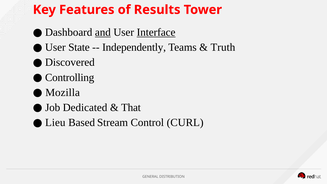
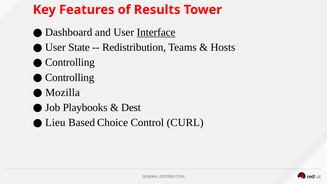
and underline: present -> none (103, 32)
Independently: Independently -> Redistribution (134, 47)
Truth: Truth -> Hosts (223, 47)
Discovered: Discovered -> Controlling (70, 62)
Dedicated: Dedicated -> Playbooks (85, 107)
That: That -> Dest (131, 107)
Stream: Stream -> Choice (113, 123)
